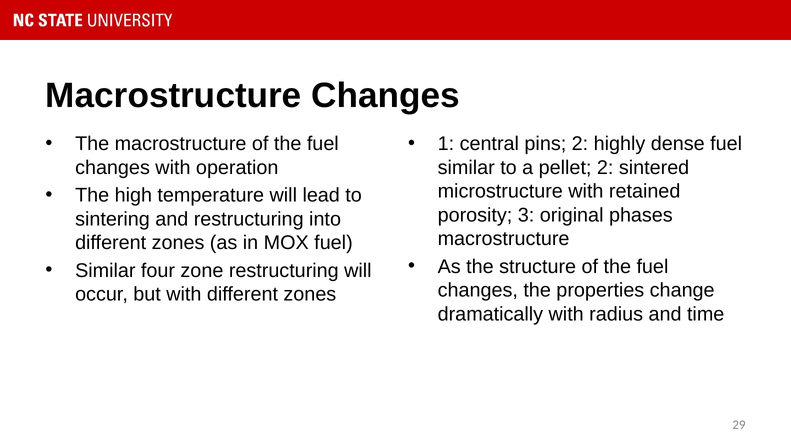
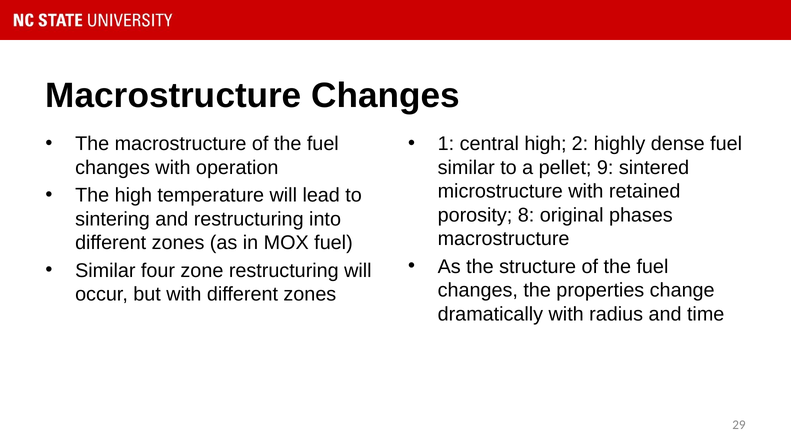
central pins: pins -> high (545, 144)
pellet 2: 2 -> 9 (605, 168)
3: 3 -> 8 (526, 215)
